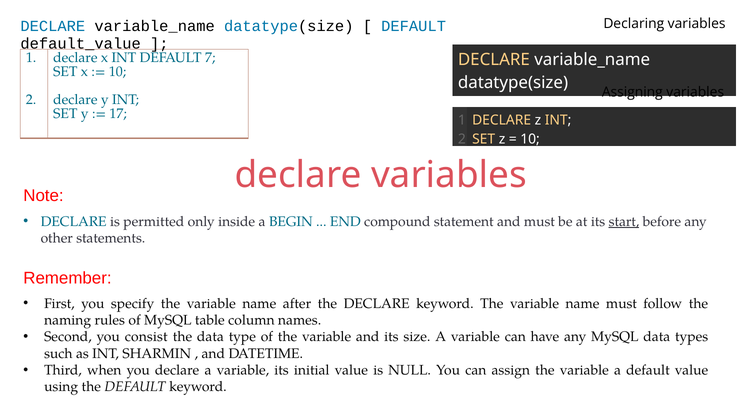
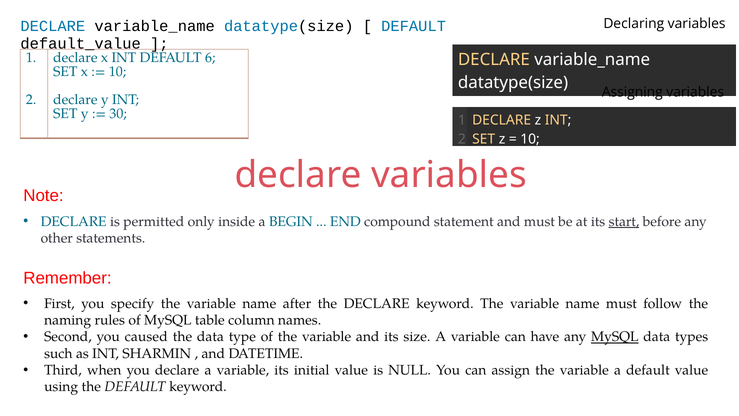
7: 7 -> 6 (210, 58)
17: 17 -> 30 (118, 113)
consist: consist -> caused (146, 337)
MySQL underline: none -> present (615, 337)
